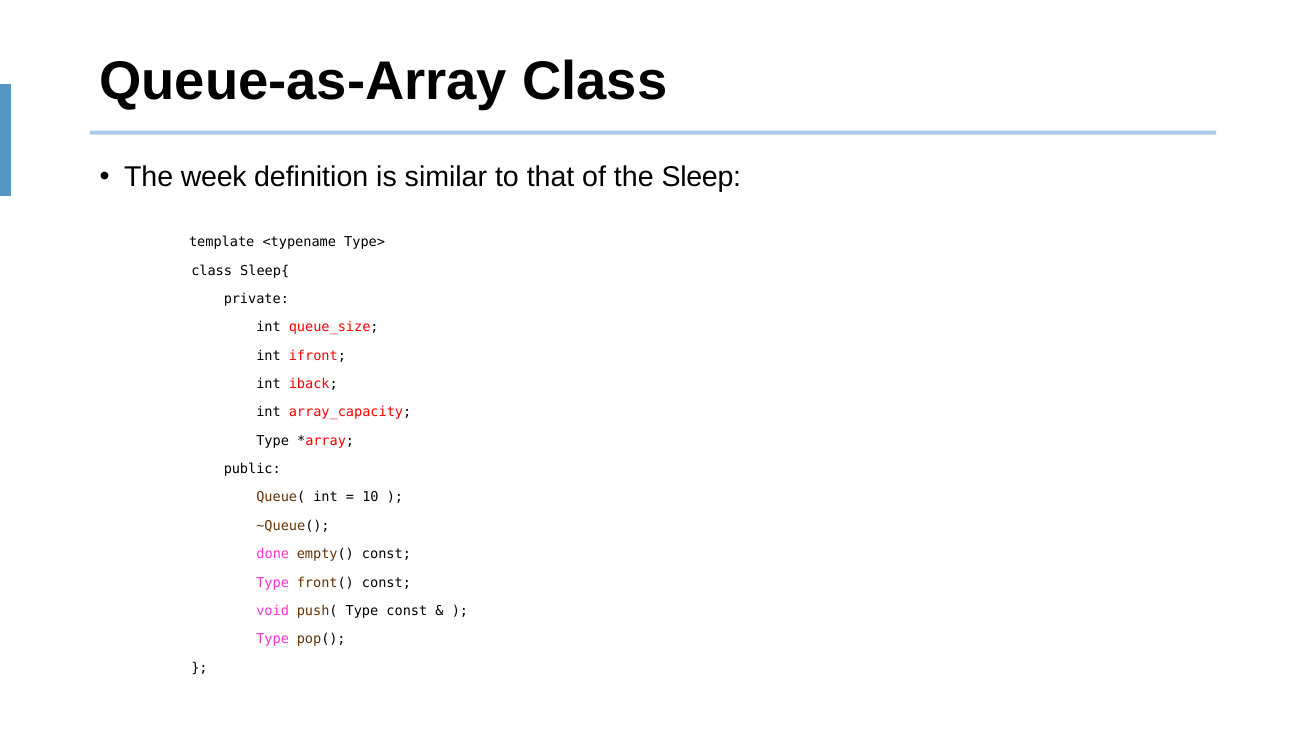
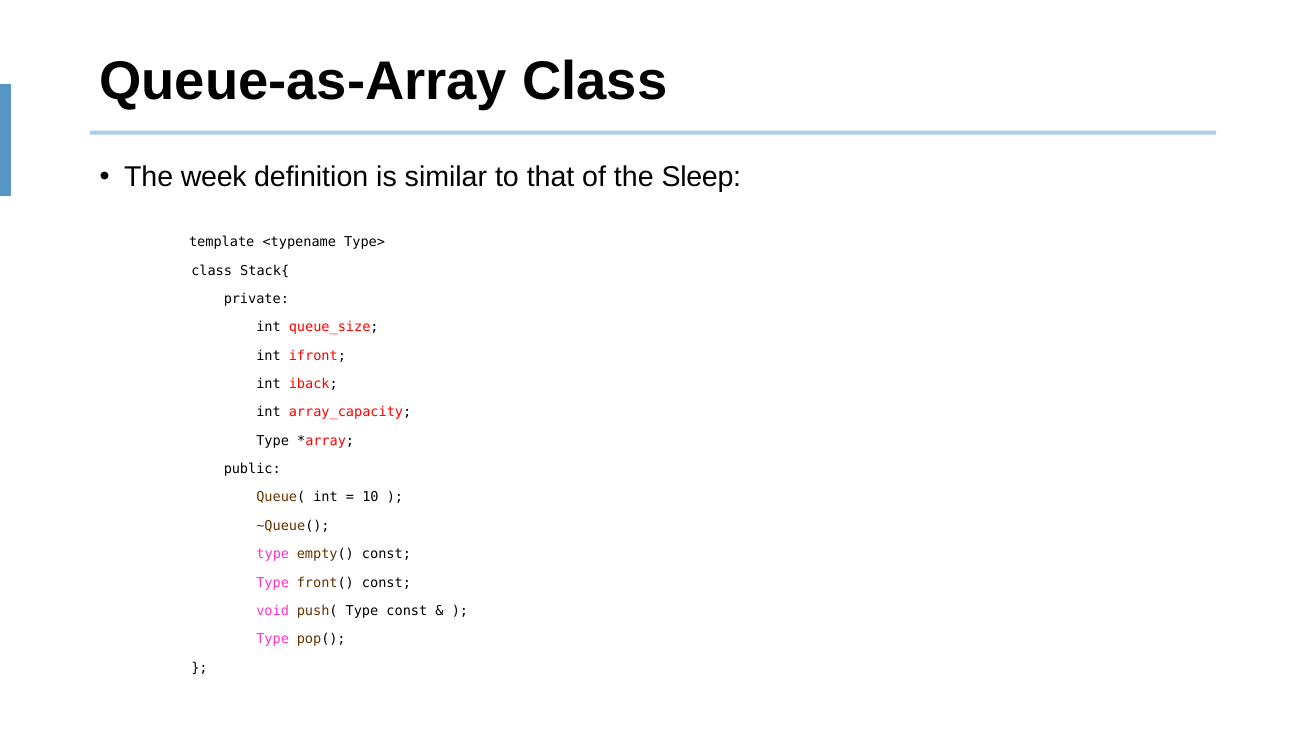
Sleep{: Sleep{ -> Stack{ (265, 270)
done: done -> type (273, 554)
